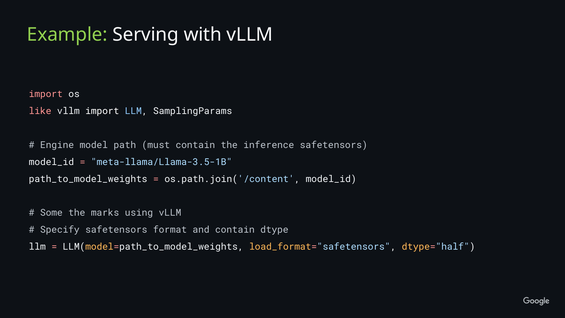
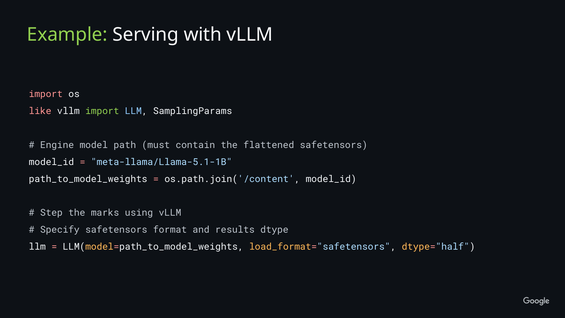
import colour: white -> light green (102, 111)
inference: inference -> flattened (269, 145)
meta-llama/Llama-3.5-1B: meta-llama/Llama-3.5-1B -> meta-llama/Llama-5.1-1B (162, 162)
Some: Some -> Step (51, 213)
and contain: contain -> results (235, 230)
